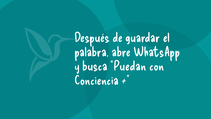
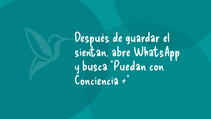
palabra: palabra -> sientan (92, 52)
